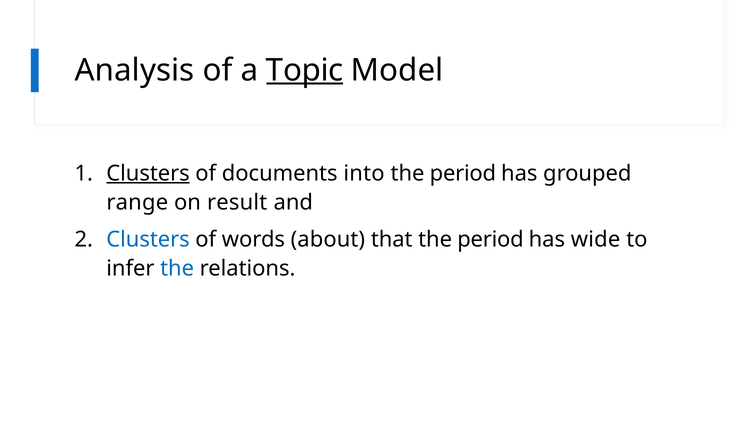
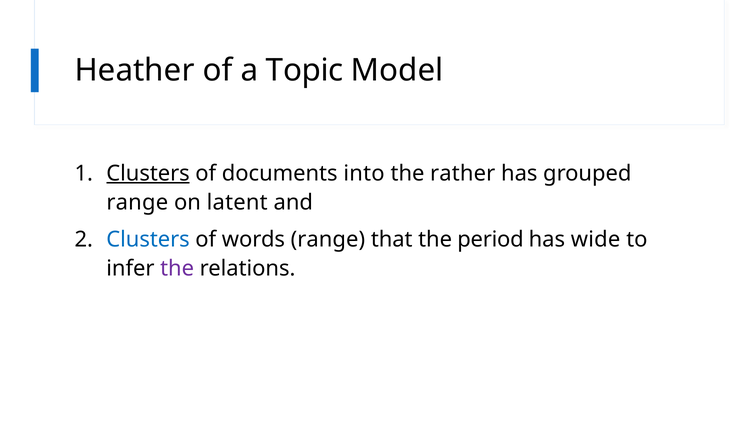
Analysis: Analysis -> Heather (135, 70)
Topic underline: present -> none (305, 70)
period: period -> rather (463, 173)
result: result -> latent (237, 202)
words about: about -> range (328, 239)
the colour: blue -> purple (177, 268)
